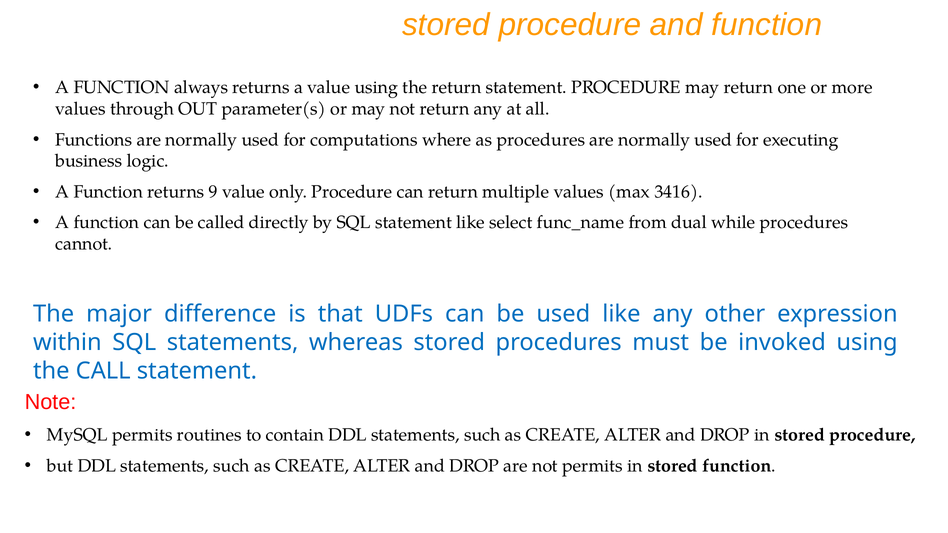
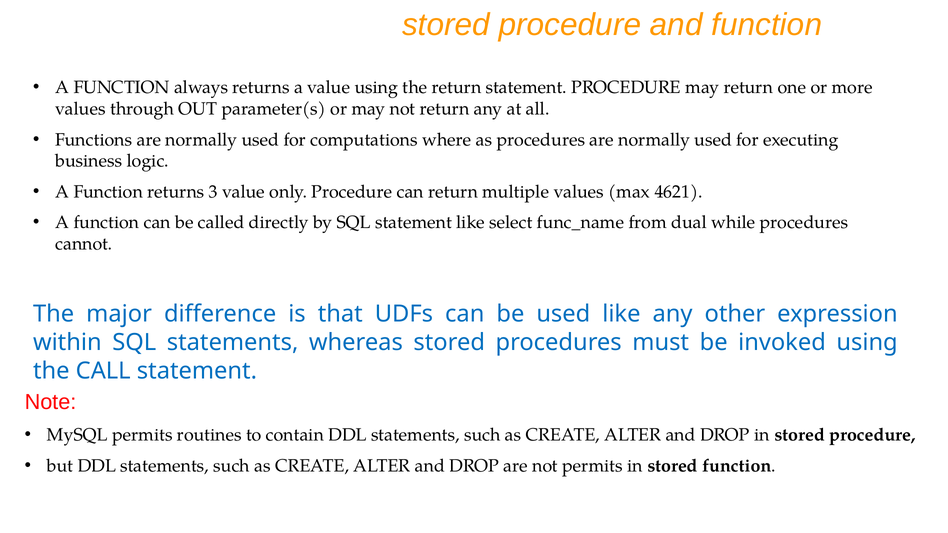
9: 9 -> 3 (213, 192)
3416: 3416 -> 4621 (679, 192)
